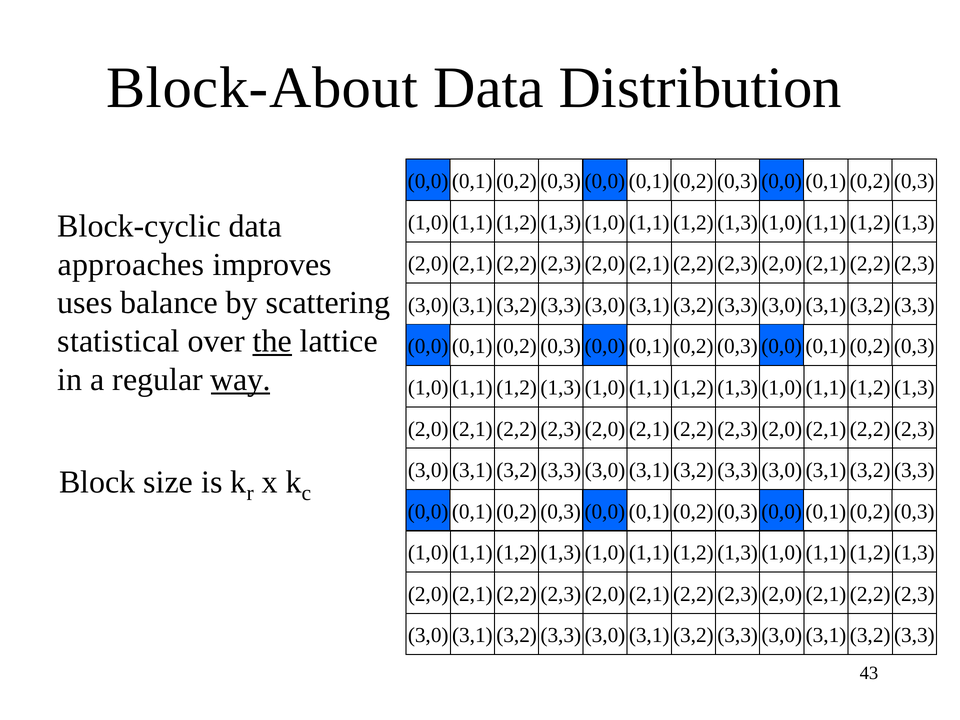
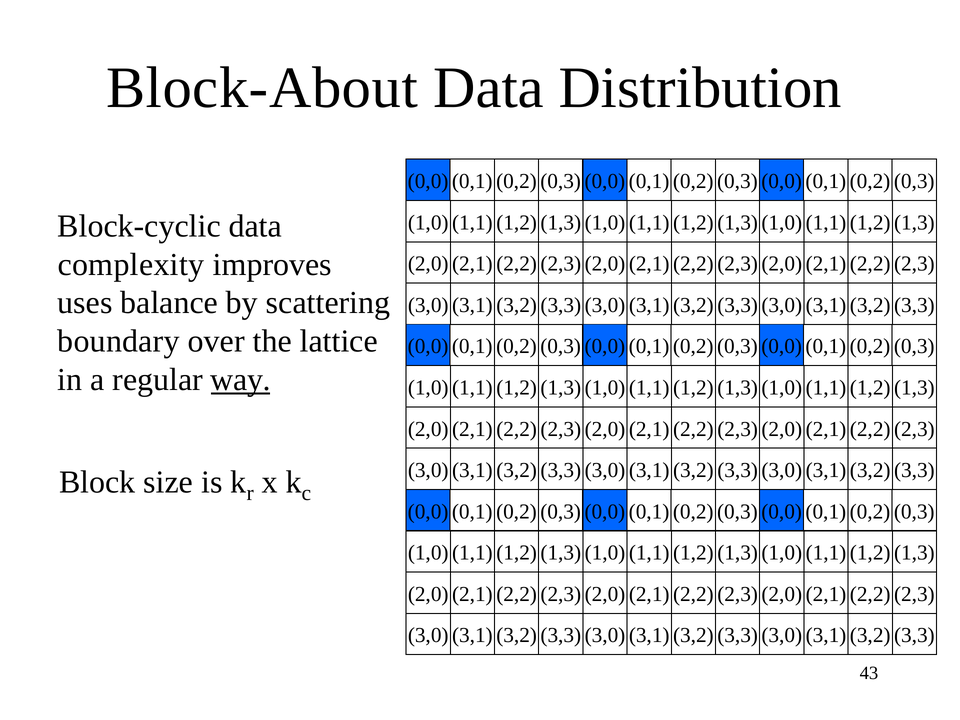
approaches: approaches -> complexity (131, 265)
statistical: statistical -> boundary (119, 341)
the underline: present -> none (272, 341)
